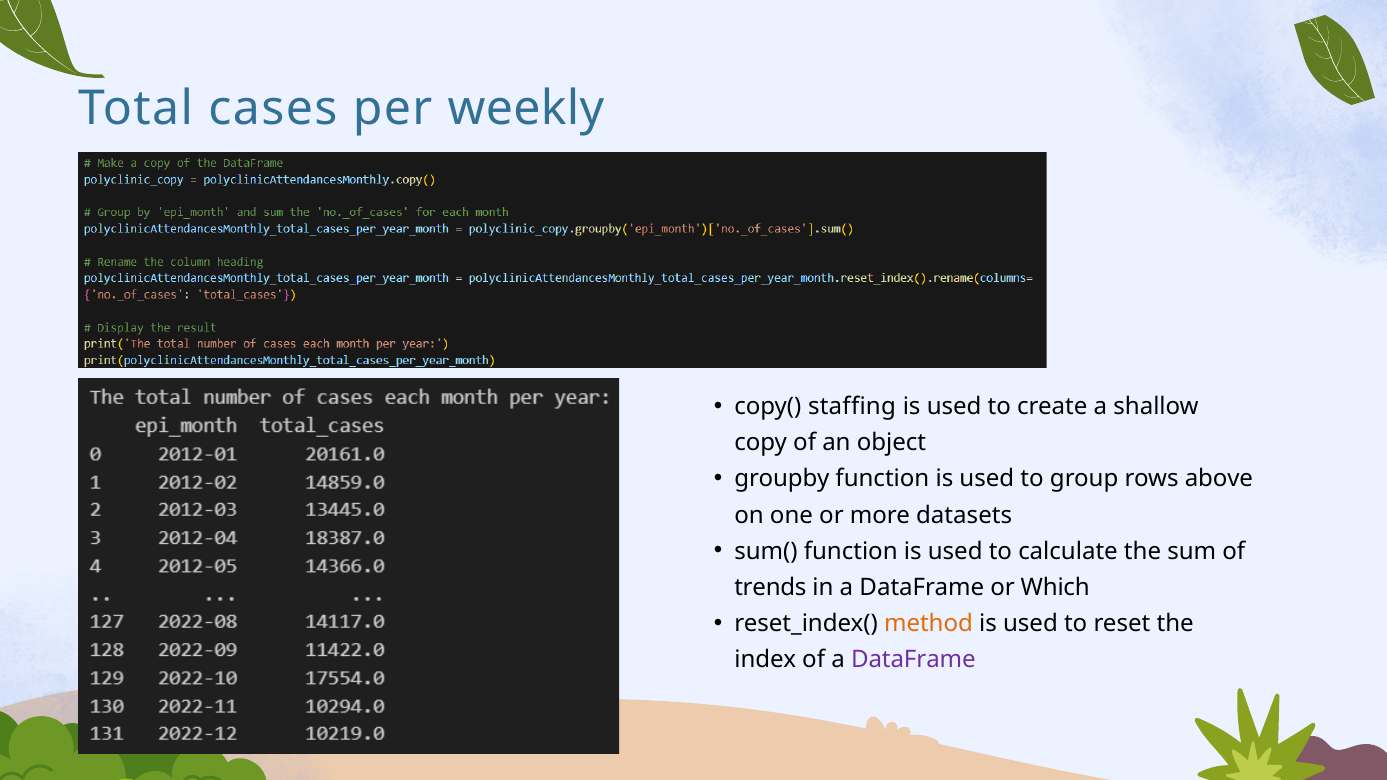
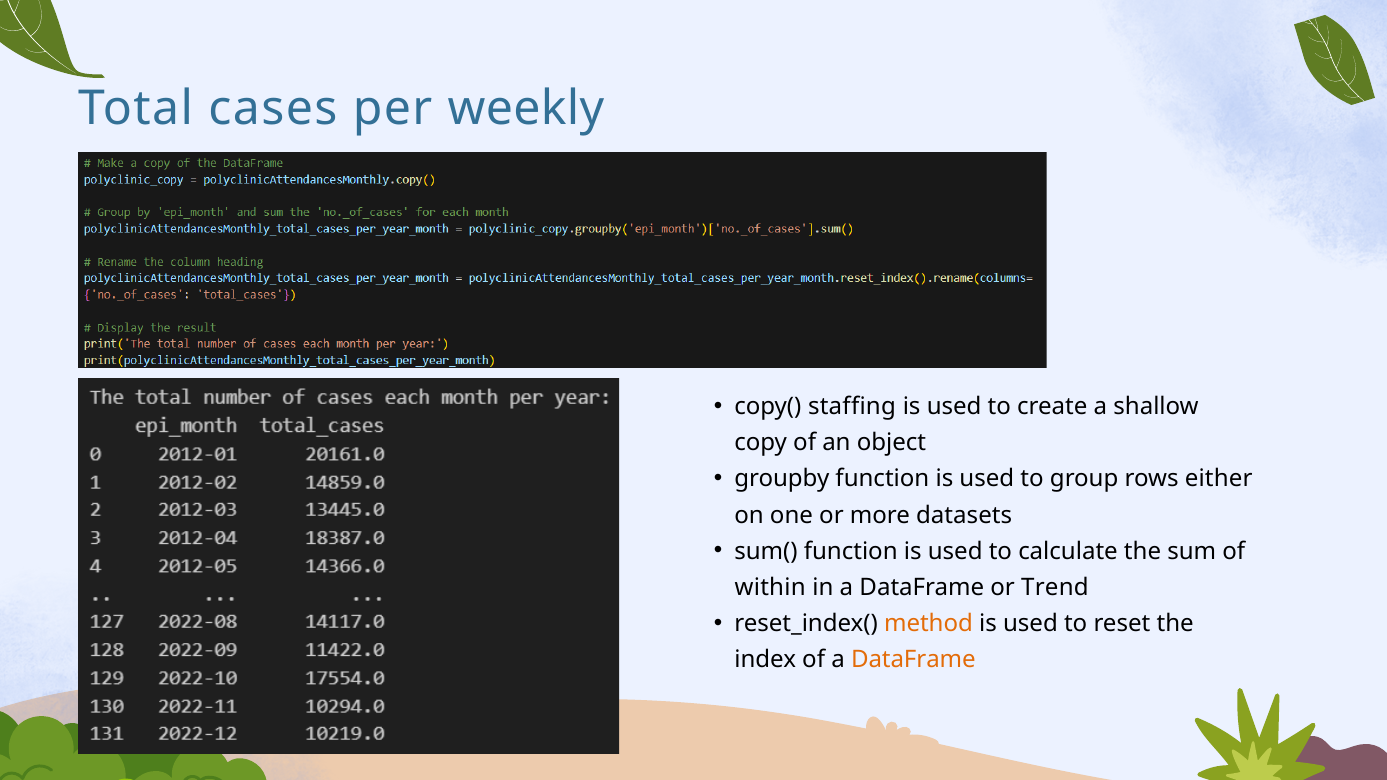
above: above -> either (1219, 479)
trends: trends -> within (770, 588)
Which: Which -> Trend (1055, 588)
DataFrame colour: purple -> orange (913, 660)
